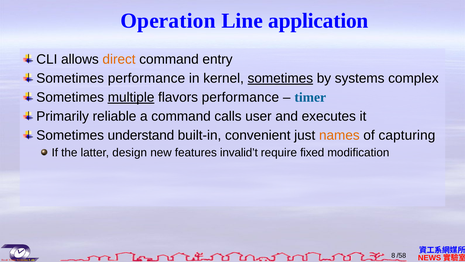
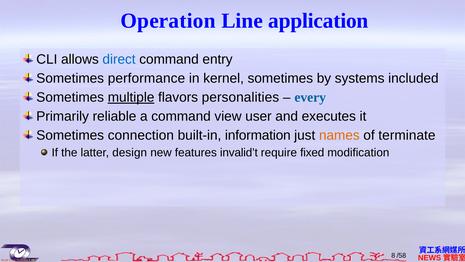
direct colour: orange -> blue (119, 59)
sometimes underline: present -> none (280, 78)
complex: complex -> included (413, 78)
flavors performance: performance -> personalities (240, 97)
timer: timer -> every (310, 97)
calls: calls -> view (228, 116)
understand: understand -> connection (141, 135)
convenient: convenient -> information (258, 135)
capturing: capturing -> terminate (407, 135)
